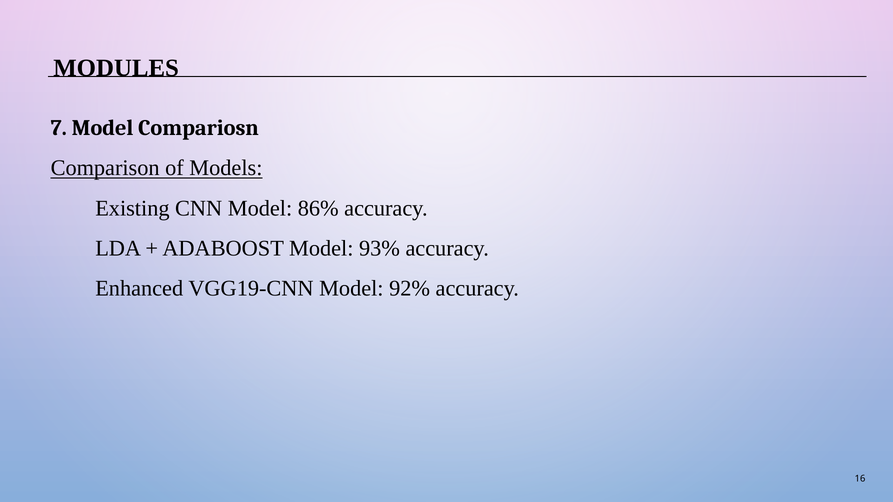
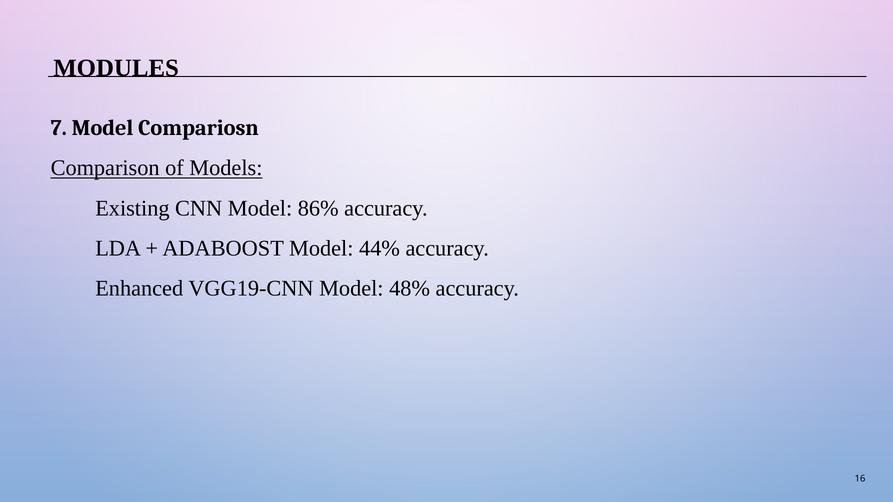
93%: 93% -> 44% (379, 249)
92%: 92% -> 48% (410, 289)
